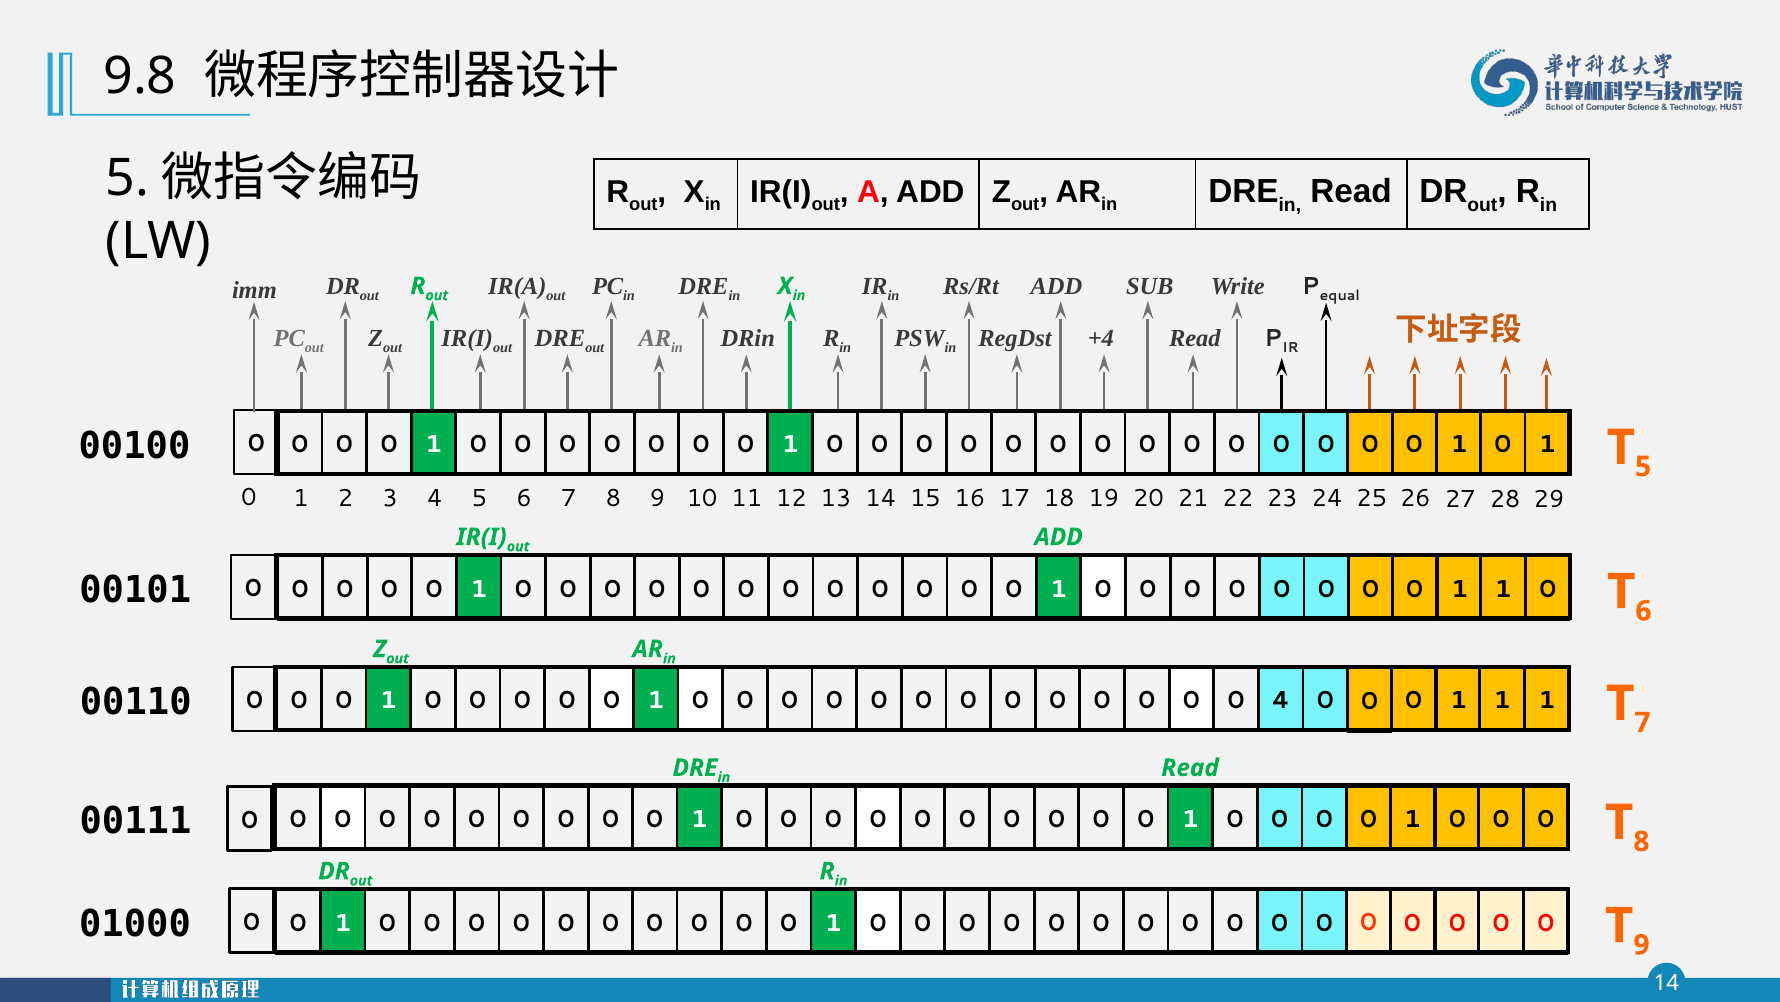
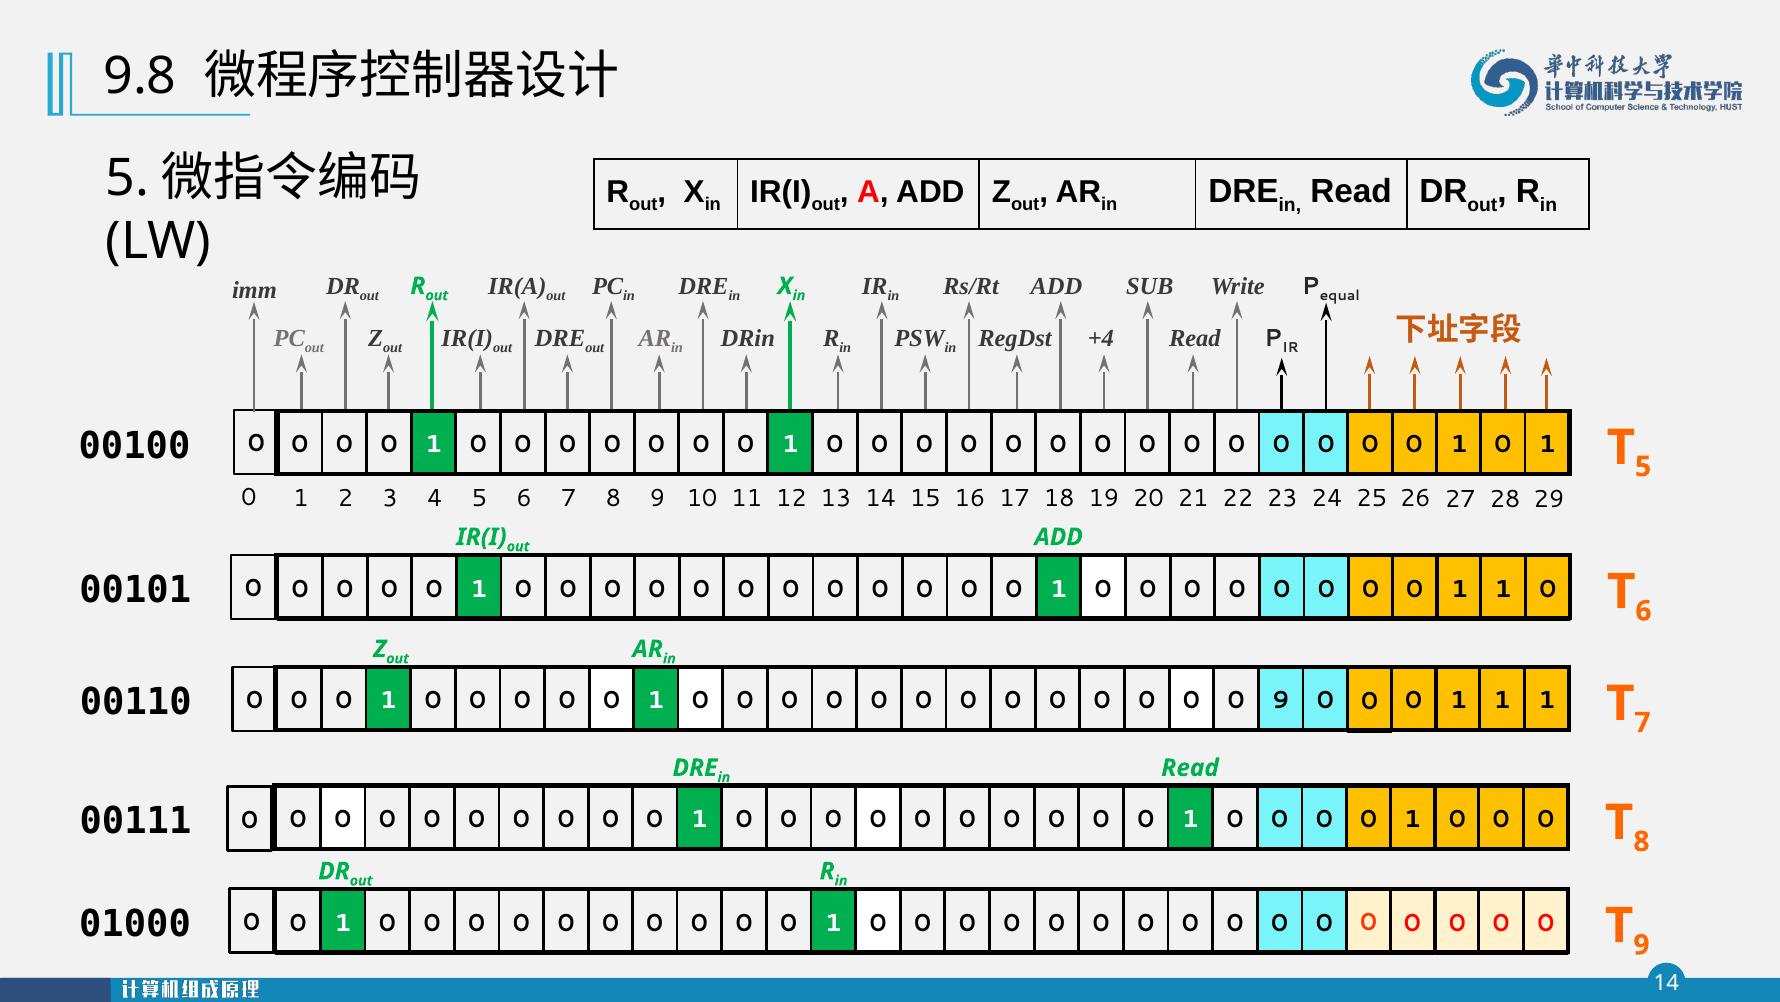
0 4: 4 -> 9 (1281, 700)
